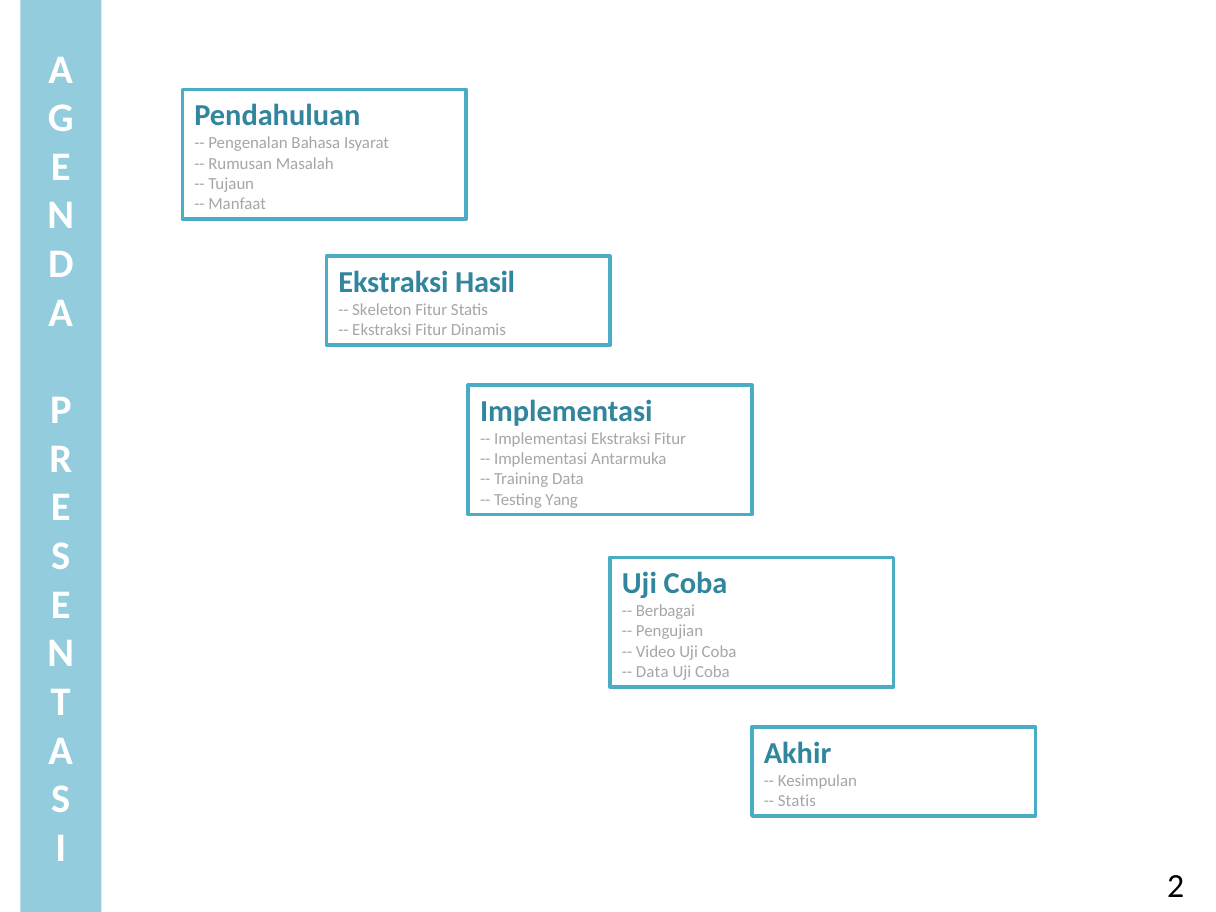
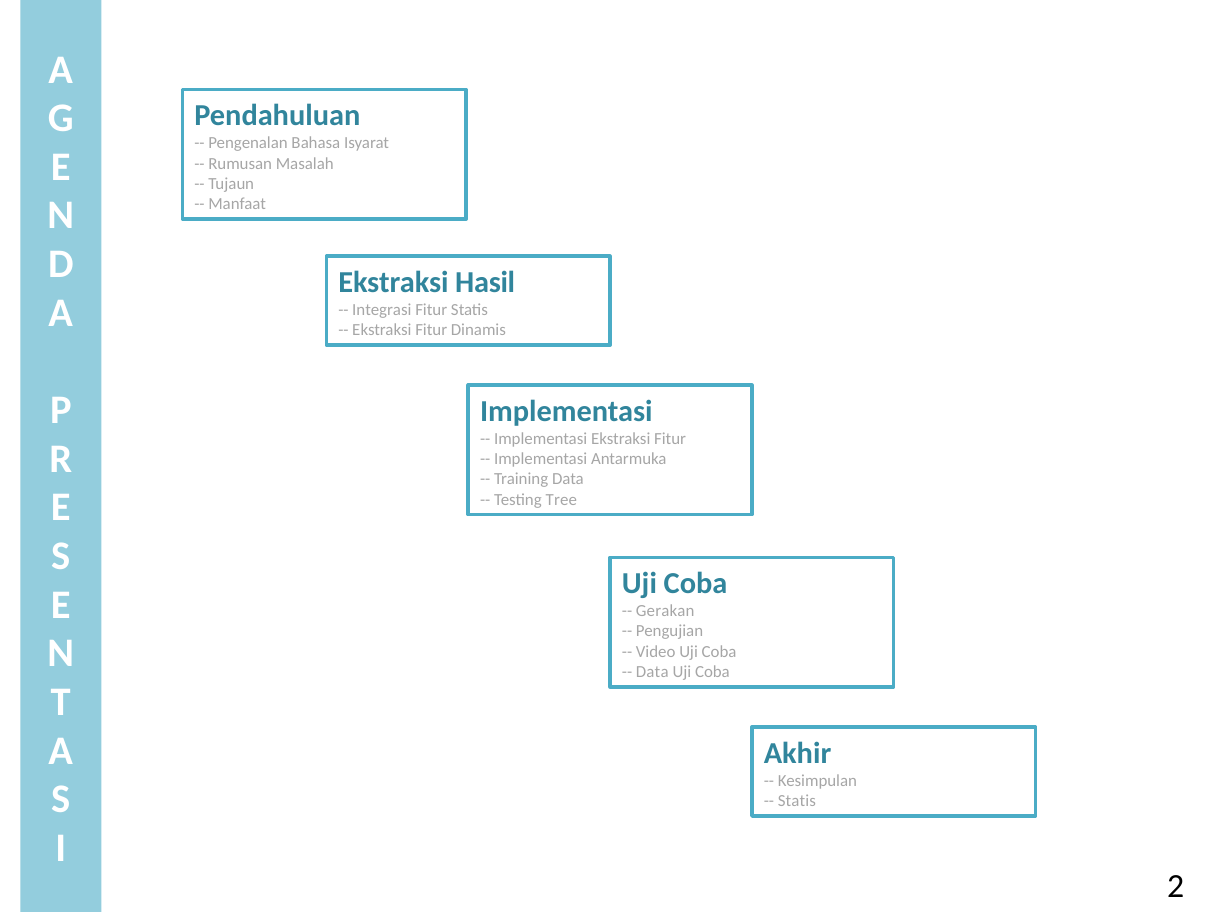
Skeleton: Skeleton -> Integrasi (382, 310)
Yang: Yang -> Tree (561, 500)
Berbagai: Berbagai -> Gerakan (665, 611)
